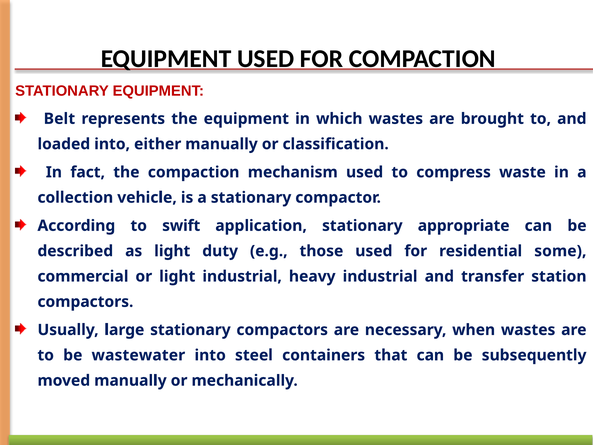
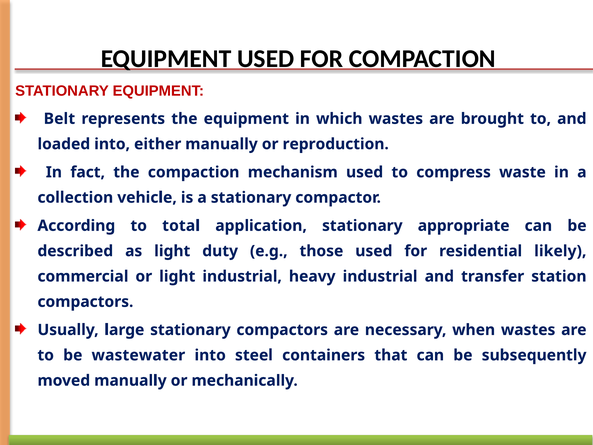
classification: classification -> reproduction (336, 144)
swift: swift -> total (181, 226)
some: some -> likely (560, 251)
